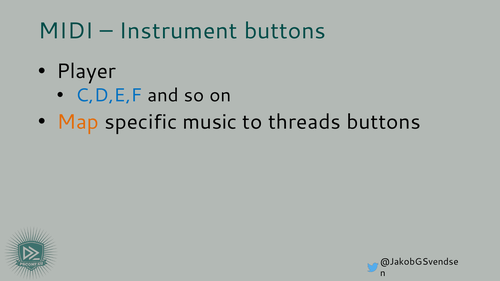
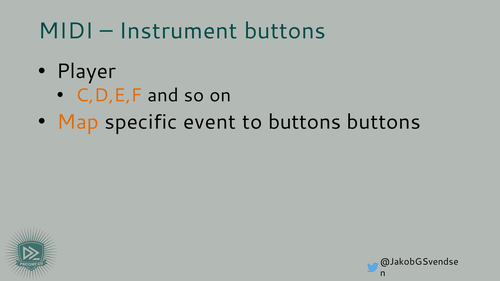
C,D,E,F colour: blue -> orange (109, 95)
music: music -> event (210, 122)
to threads: threads -> buttons (305, 122)
